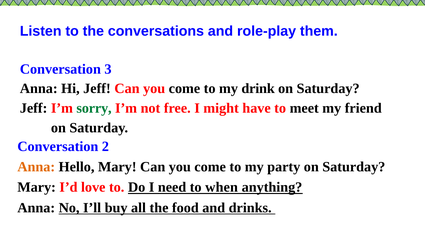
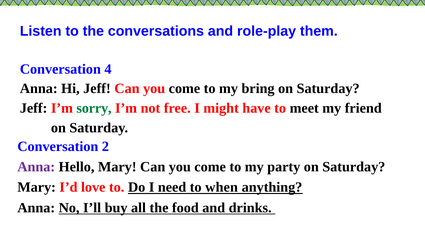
3: 3 -> 4 (108, 69)
drink: drink -> bring (258, 89)
Anna colour: orange -> purple (36, 167)
